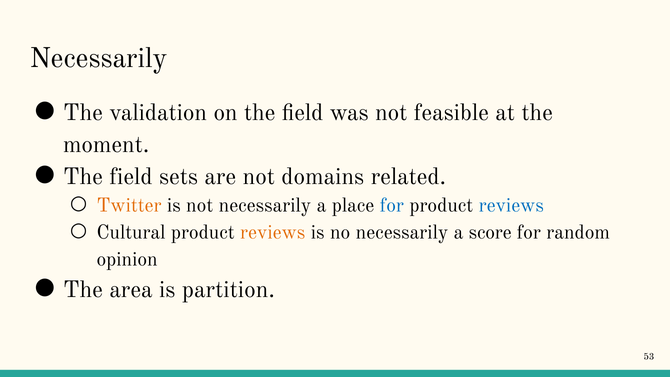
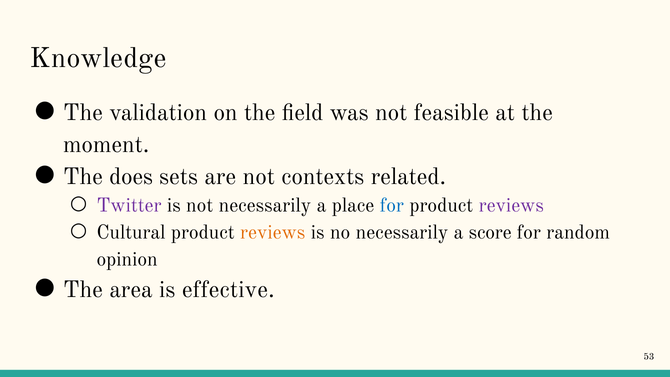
Necessarily: Necessarily -> Knowledge (98, 58)
field: field -> does (131, 176)
domains: domains -> contexts (323, 176)
Twitter colour: orange -> purple (129, 205)
reviews colour: blue -> purple (511, 205)
partition: partition -> effective (228, 289)
